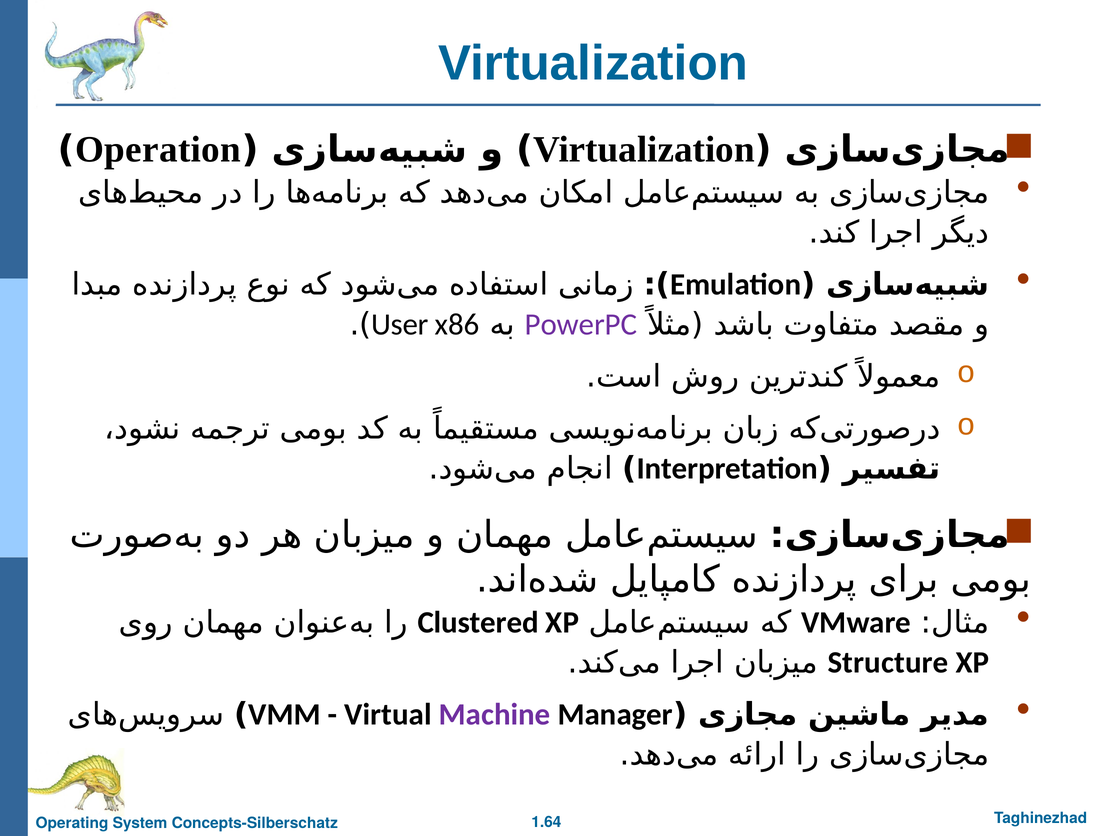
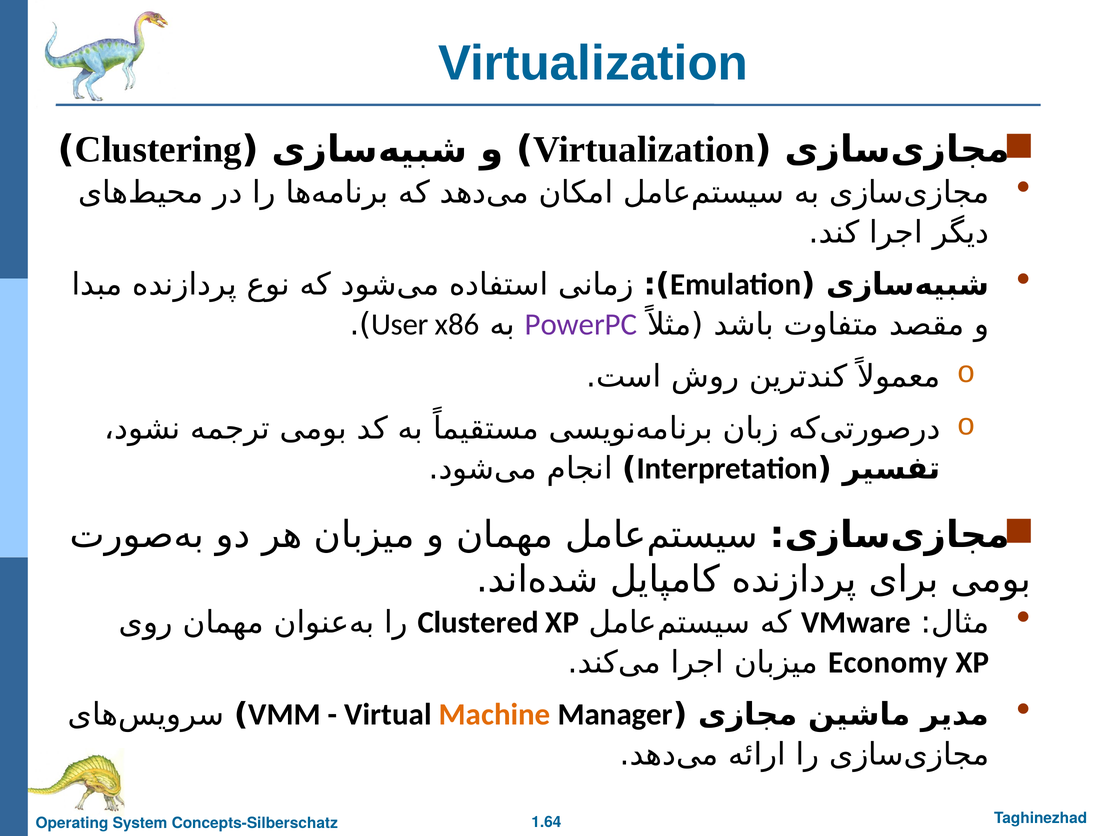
Operation: Operation -> Clustering (158, 150)
Structure: Structure -> Economy (888, 663)
Machine colour: purple -> orange (495, 715)
